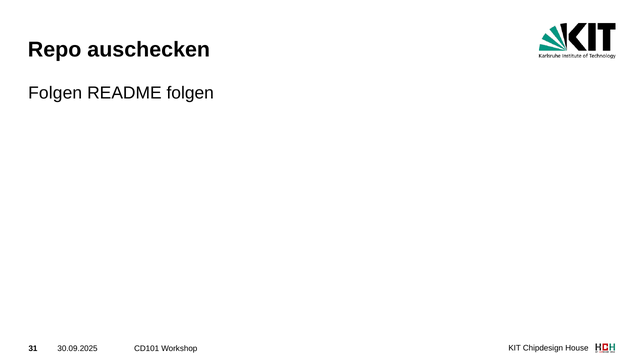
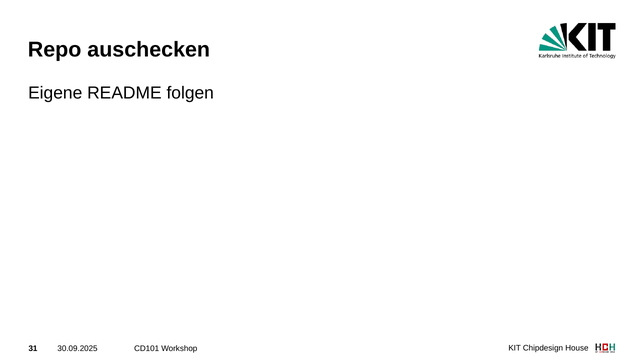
Folgen: Folgen -> Eigene (55, 93)
